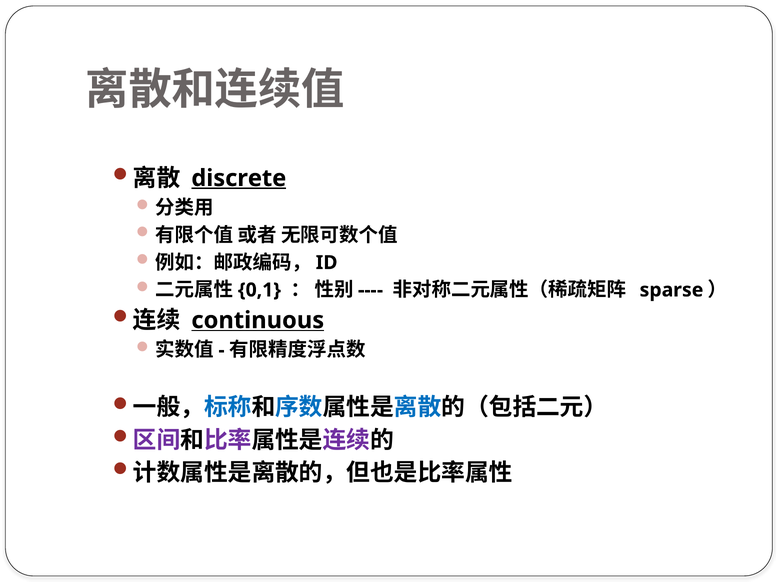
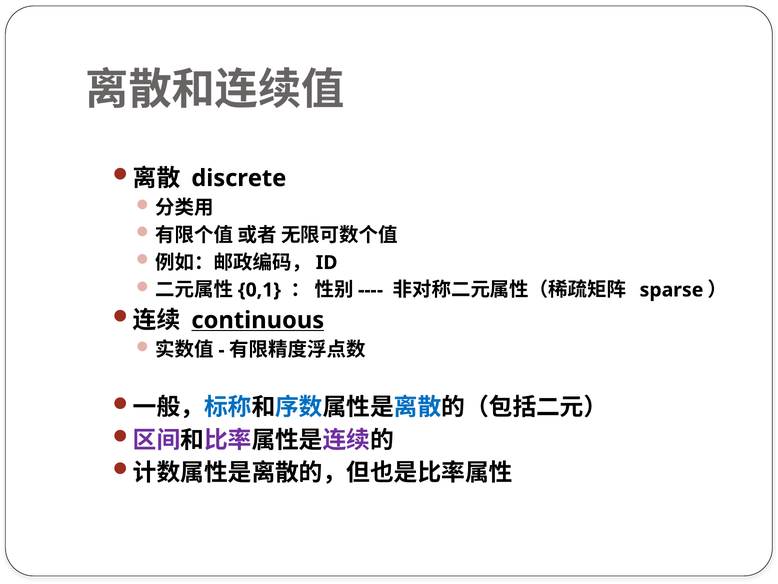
discrete underline: present -> none (239, 178)
